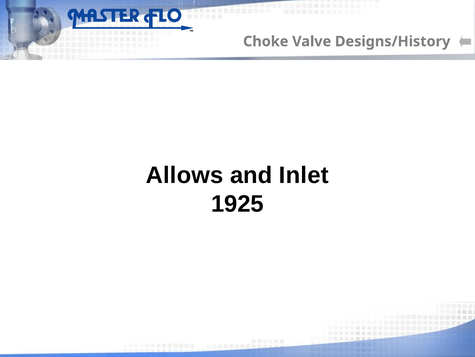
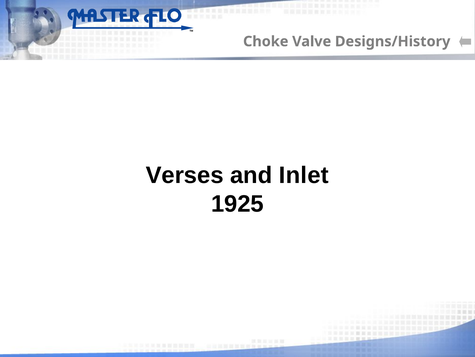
Allows: Allows -> Verses (185, 175)
